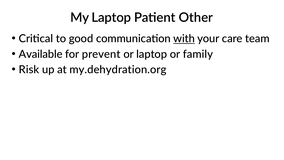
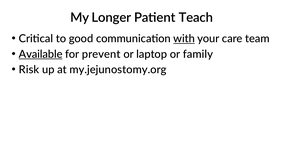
My Laptop: Laptop -> Longer (111, 18)
Other: Other -> Teach (196, 18)
Available underline: none -> present (41, 54)
my.dehydration.org: my.dehydration.org -> my.jejunostomy.org (118, 70)
